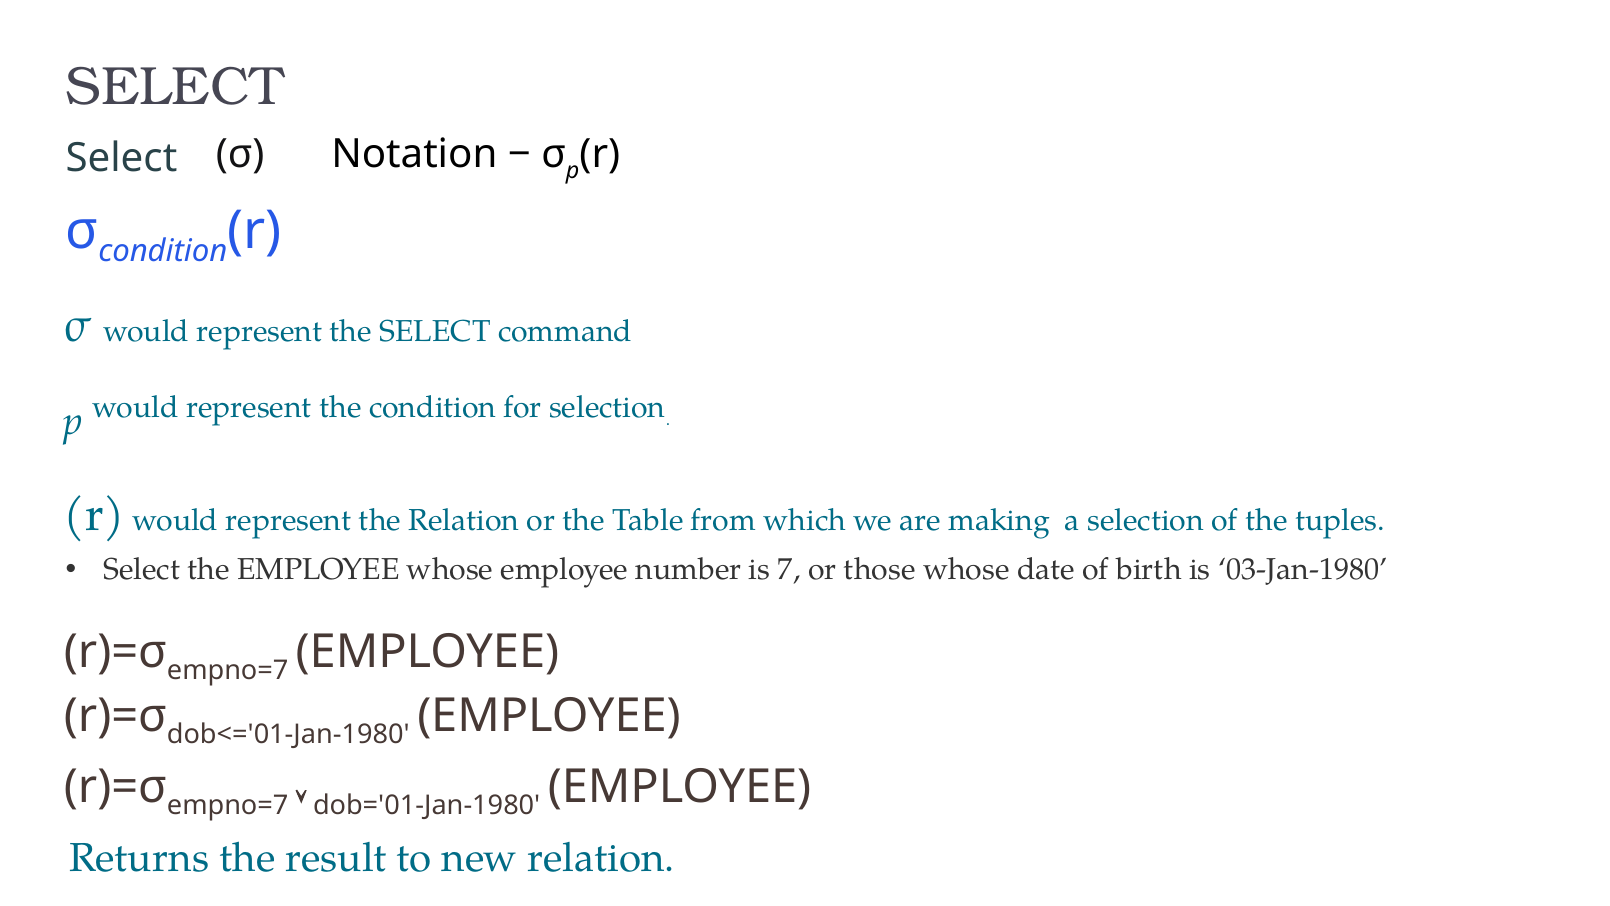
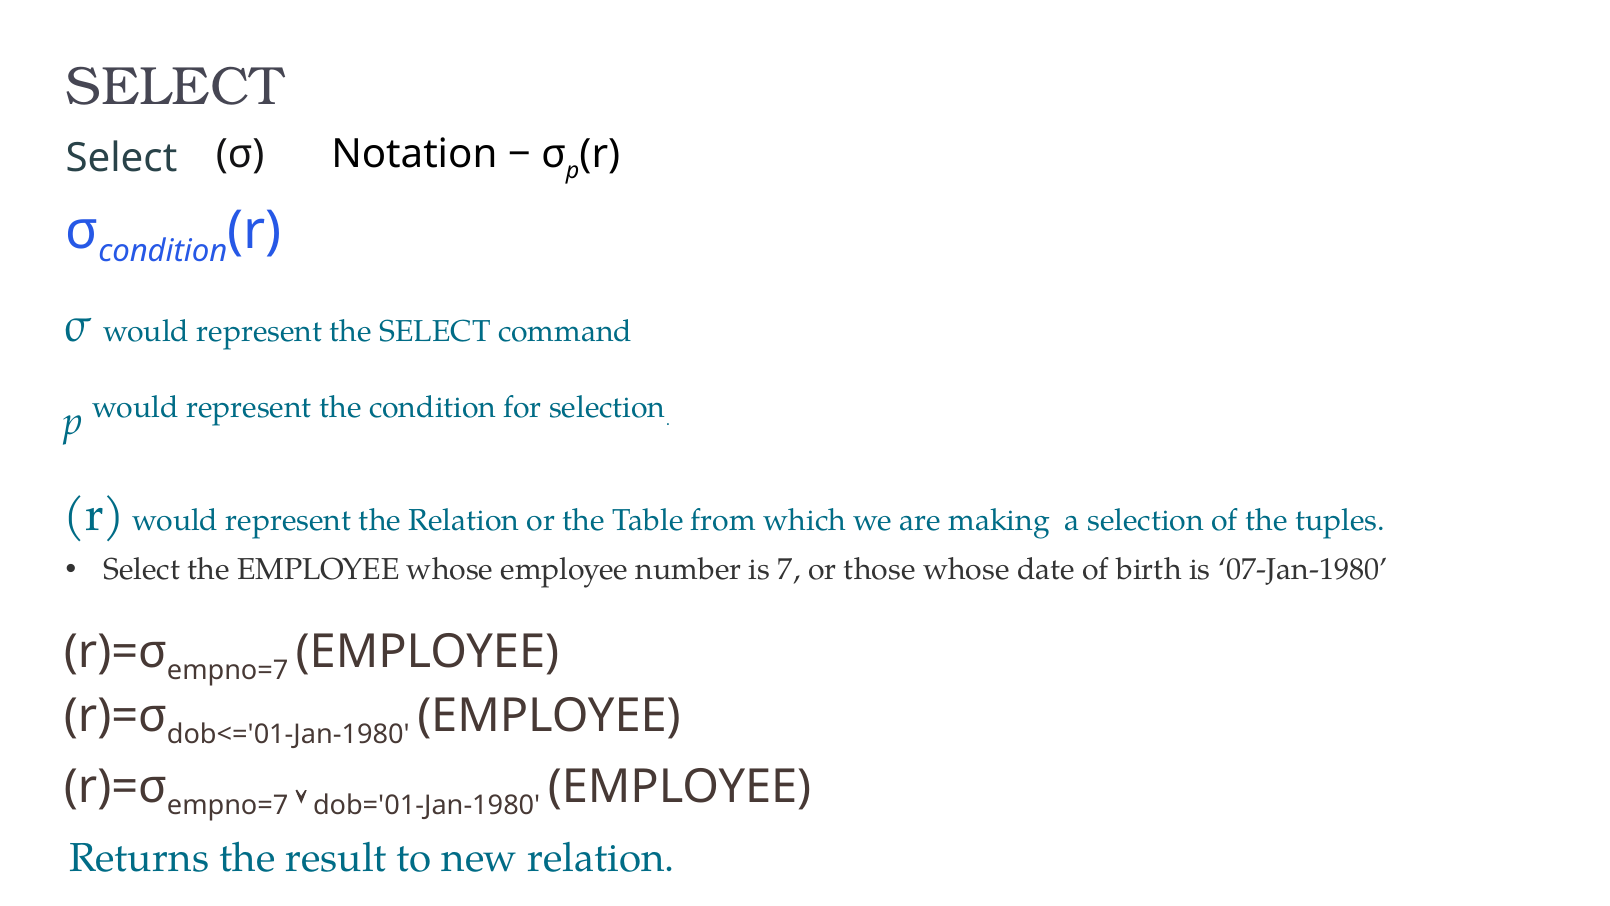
03-Jan-1980: 03-Jan-1980 -> 07-Jan-1980 (1303, 569)
